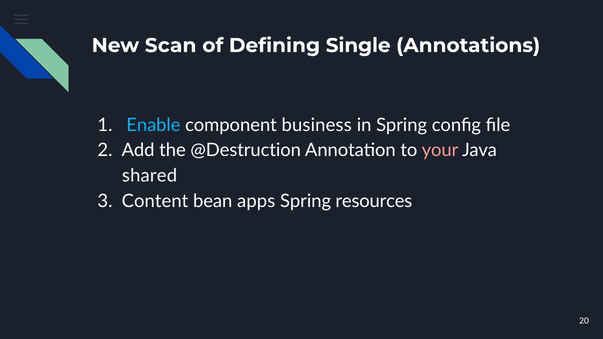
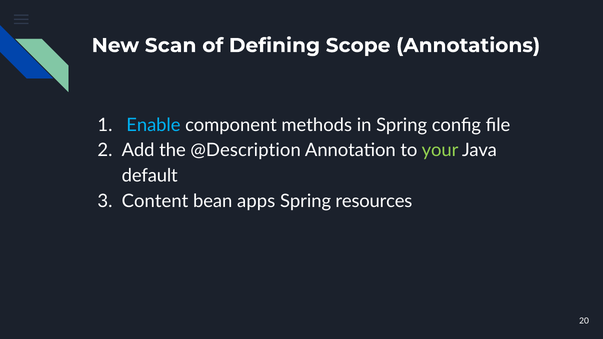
Single: Single -> Scope (358, 45)
business: business -> methods (317, 125)
@Destruction: @Destruction -> @Description (246, 150)
your colour: pink -> light green (440, 150)
shared: shared -> default (150, 176)
